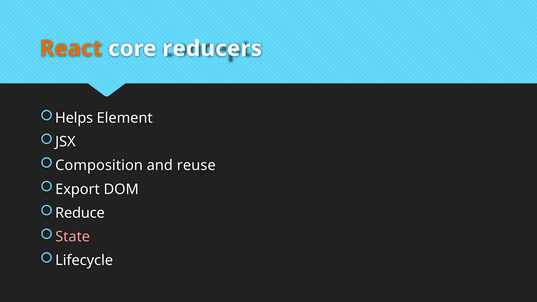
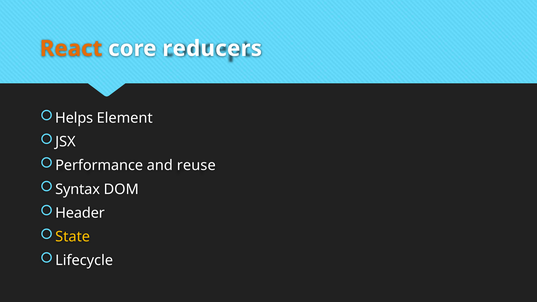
Composition: Composition -> Performance (99, 166)
Export: Export -> Syntax (78, 189)
Reduce: Reduce -> Header (80, 213)
State colour: pink -> yellow (73, 237)
